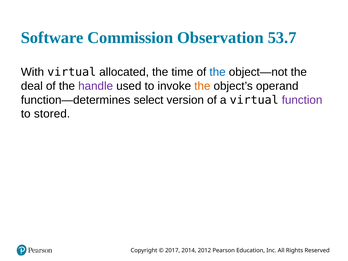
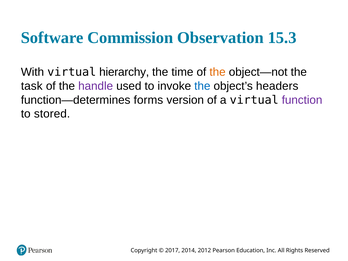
53.7: 53.7 -> 15.3 (282, 38)
allocated: allocated -> hierarchy (124, 72)
the colour: blue -> orange (218, 72)
deal: deal -> task (32, 86)
the colour: orange -> blue (202, 86)
operand: operand -> headers (277, 86)
select: select -> forms (148, 100)
